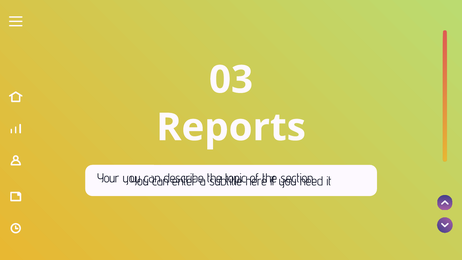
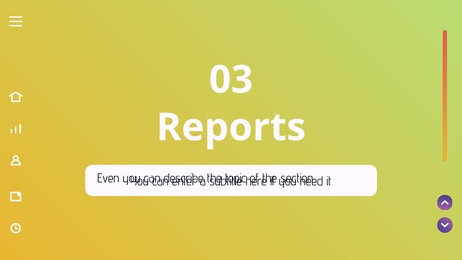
Your: Your -> Even (108, 178)
